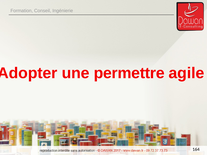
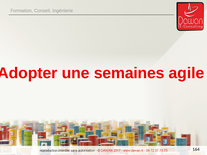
permettre: permettre -> semaines (129, 73)
